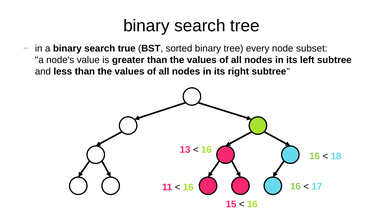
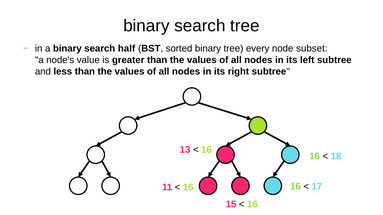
true: true -> half (127, 49)
